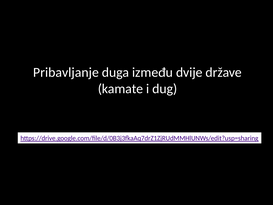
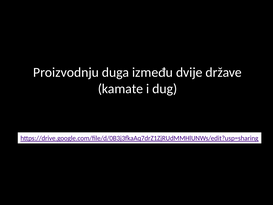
Pribavljanje: Pribavljanje -> Proizvodnju (66, 72)
